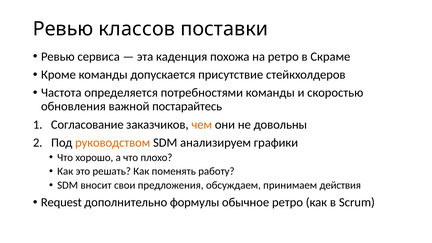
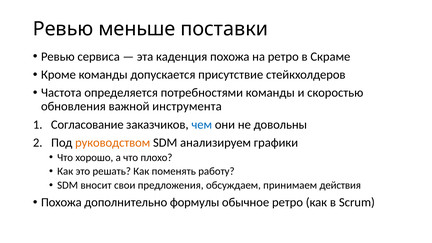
классов: классов -> меньше (137, 29)
постарайтесь: постарайтесь -> инструмента (187, 106)
чем colour: orange -> blue (202, 125)
Request: Request -> Похожа (61, 202)
